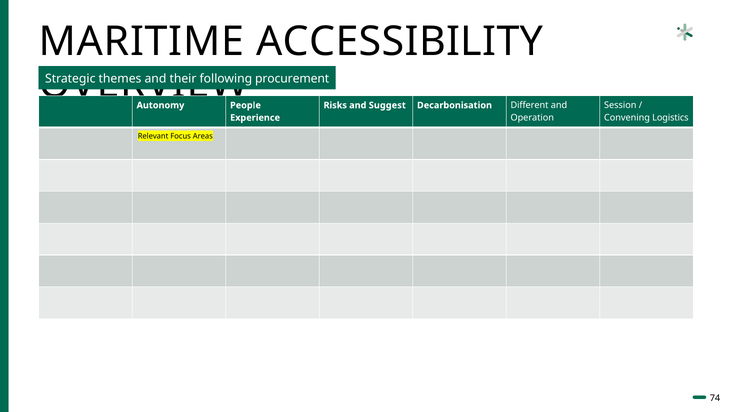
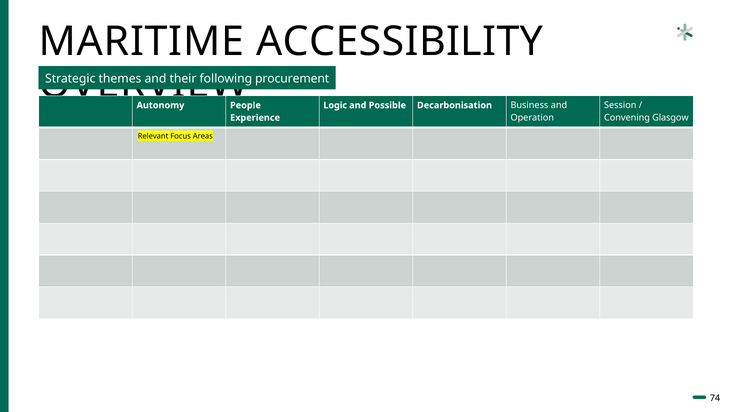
Risks: Risks -> Logic (335, 105)
Suggest: Suggest -> Possible (387, 105)
Different: Different -> Business (529, 105)
Logistics: Logistics -> Glasgow (670, 118)
